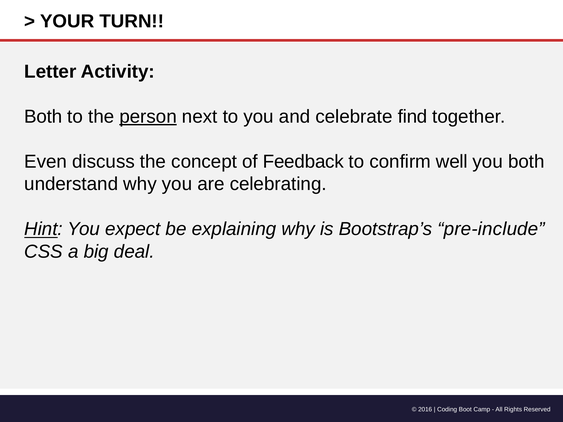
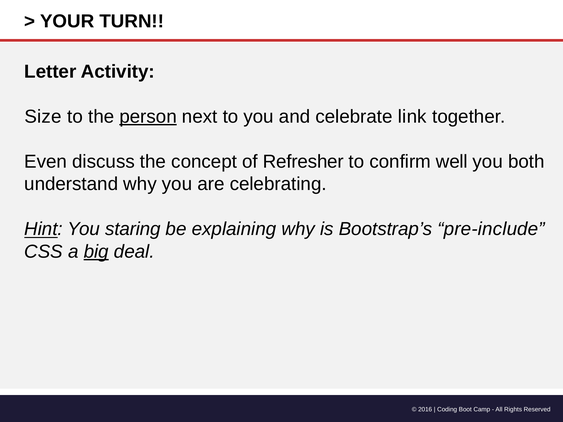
Both: Both -> Size (43, 117)
find: find -> link (412, 117)
Feedback: Feedback -> Refresher (303, 162)
expect: expect -> staring (133, 229)
big underline: none -> present (96, 252)
